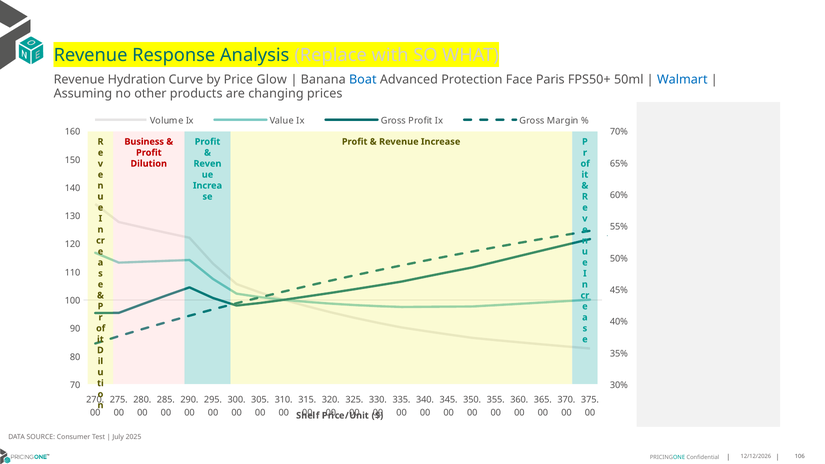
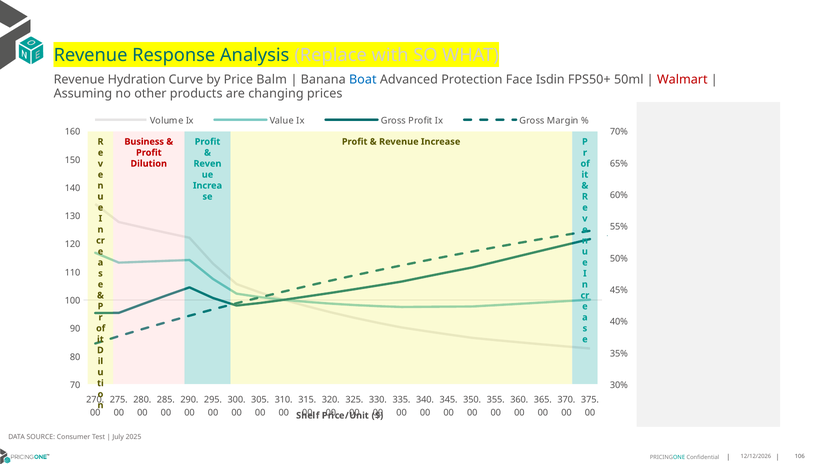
Glow: Glow -> Balm (272, 80)
Paris: Paris -> Isdin (550, 80)
Walmart colour: blue -> red (682, 80)
